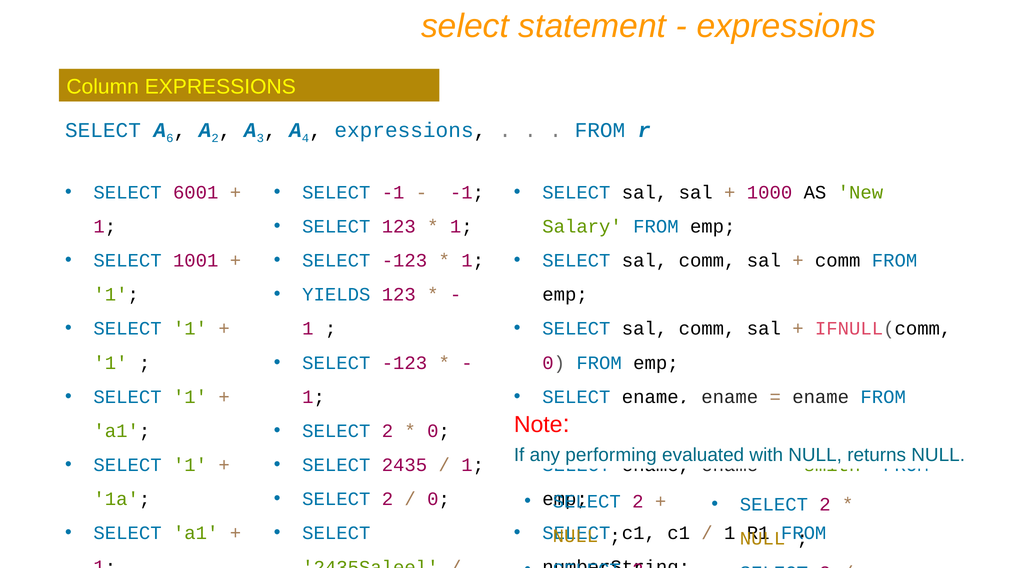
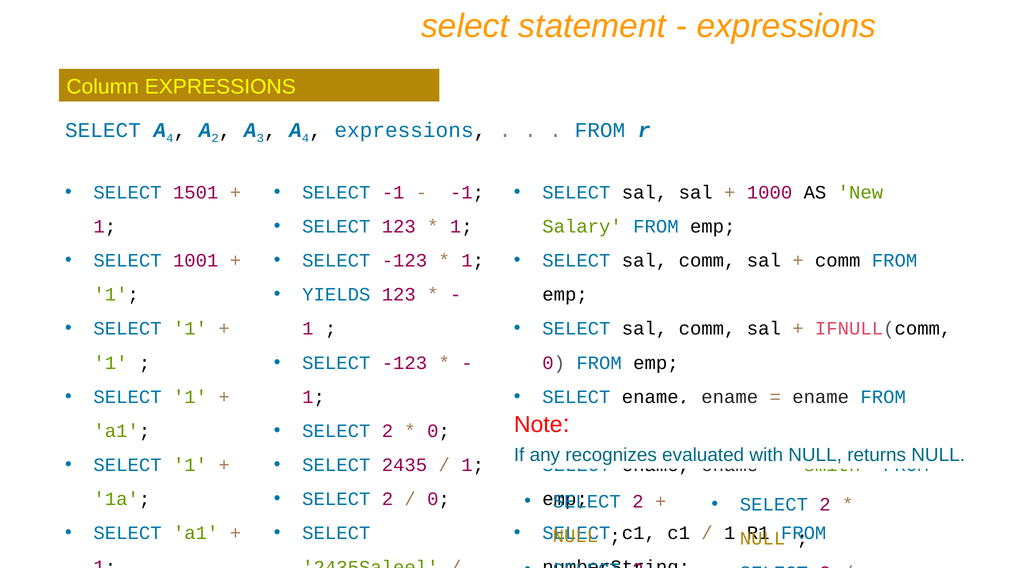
6: 6 -> 4 (170, 138)
6001: 6001 -> 1501 (196, 192)
performing: performing -> recognizes (611, 455)
